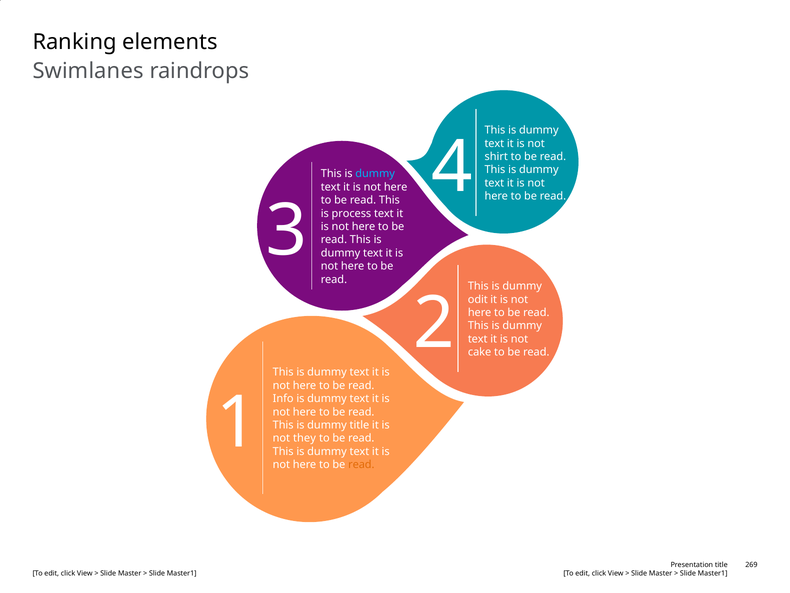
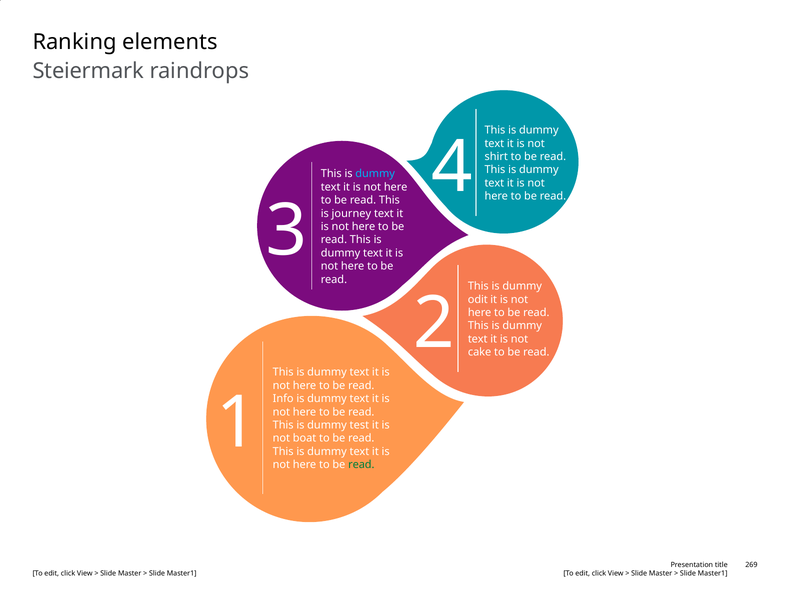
Swimlanes: Swimlanes -> Steiermark (88, 71)
process: process -> journey (351, 213)
dummy title: title -> test (359, 425)
they: they -> boat (305, 438)
read colour: orange -> green (361, 464)
